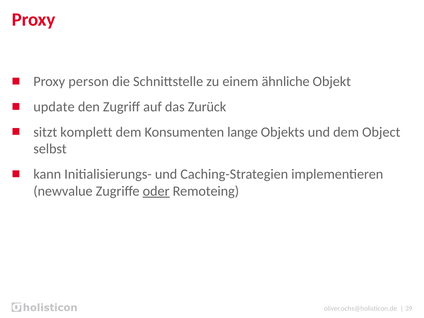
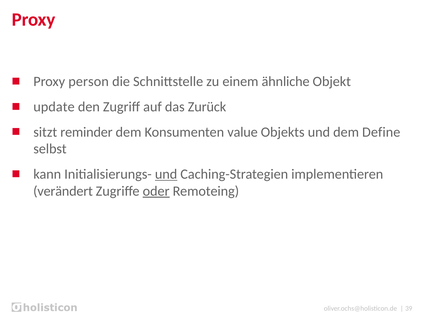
komplett: komplett -> reminder (86, 132)
lange: lange -> value (243, 132)
Object: Object -> Define (381, 132)
und underline: none -> present (166, 174)
newvalue: newvalue -> verändert (63, 191)
